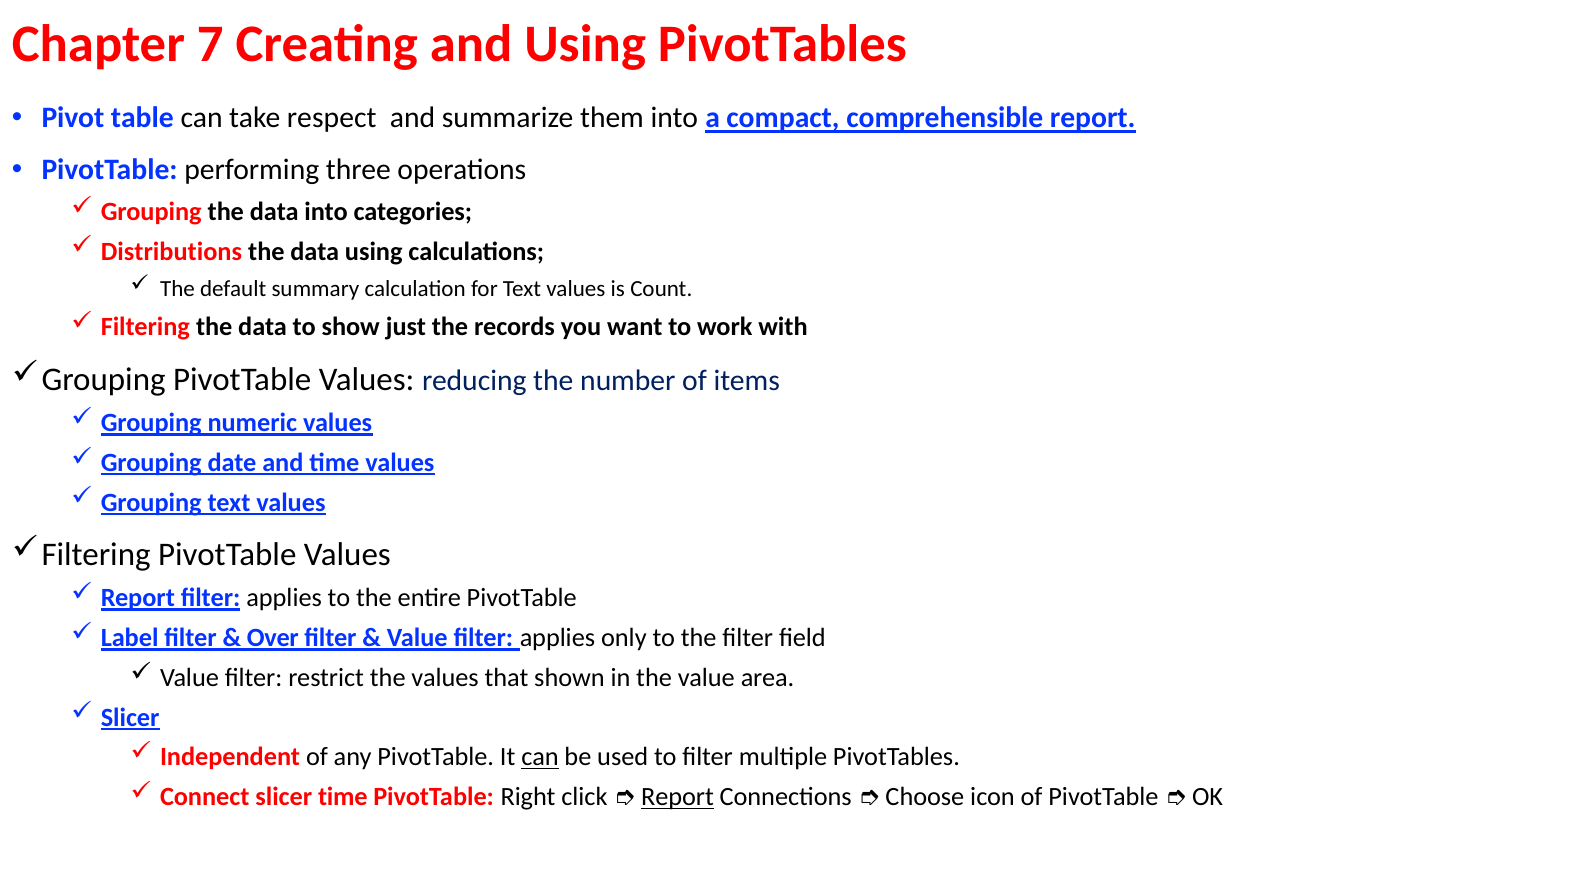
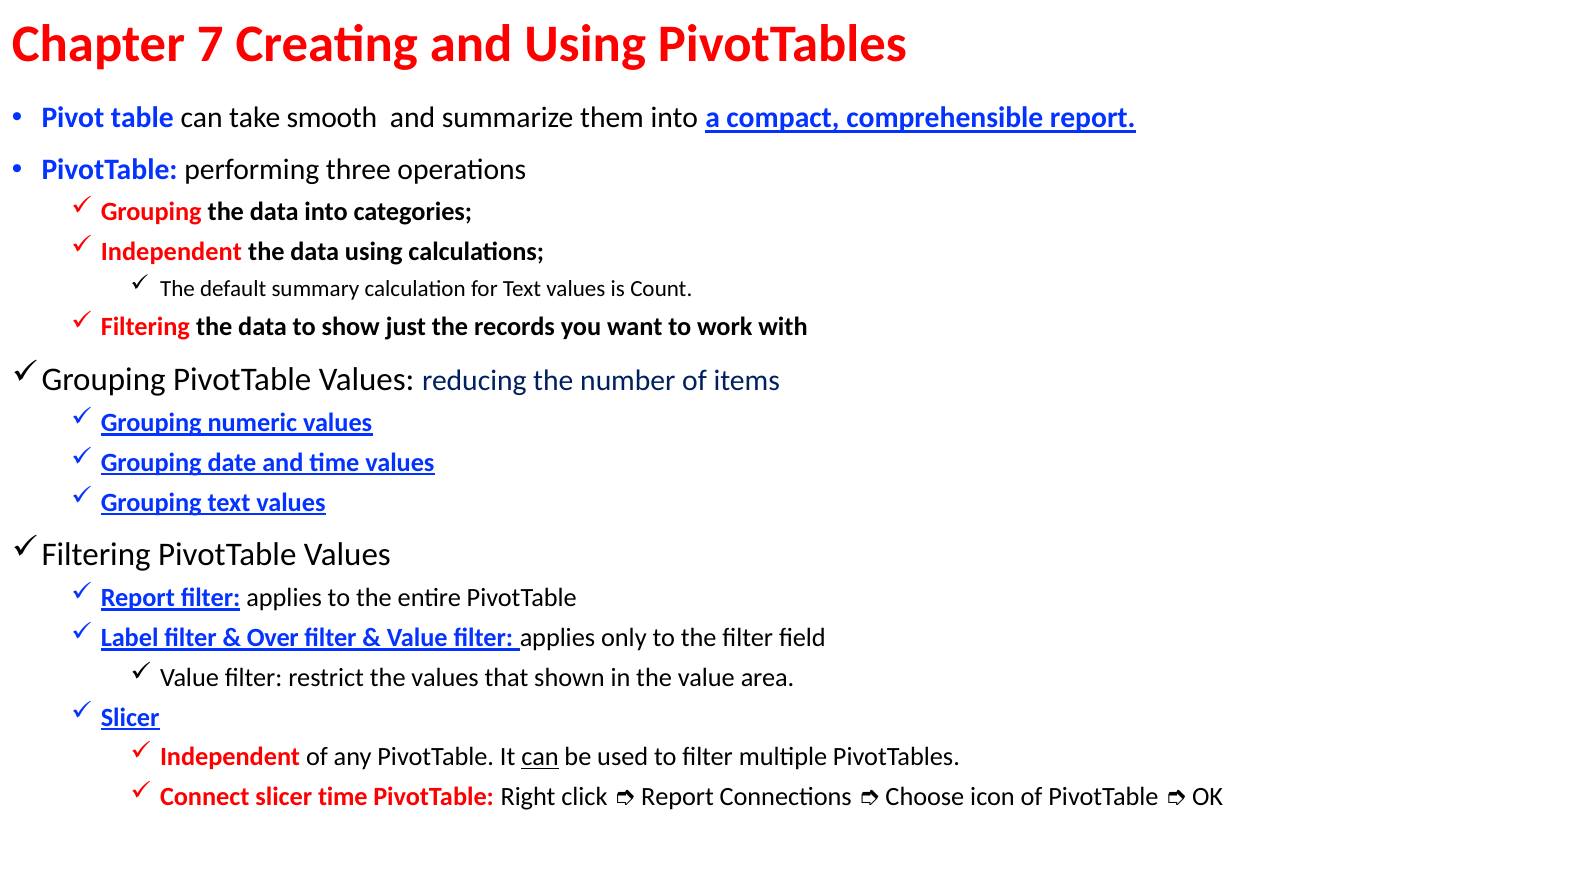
respect: respect -> smooth (332, 118)
Distributions: Distributions -> Independent (171, 252)
Report underline: present -> none (678, 797)
